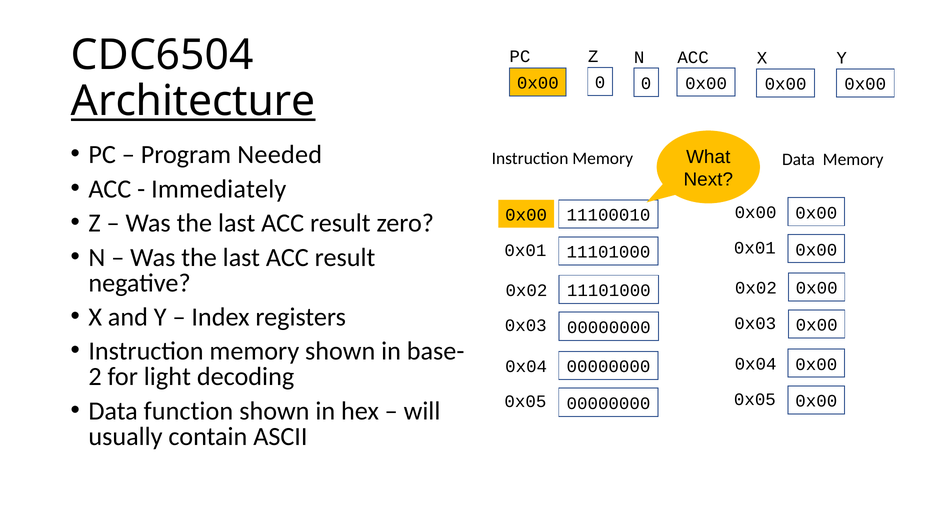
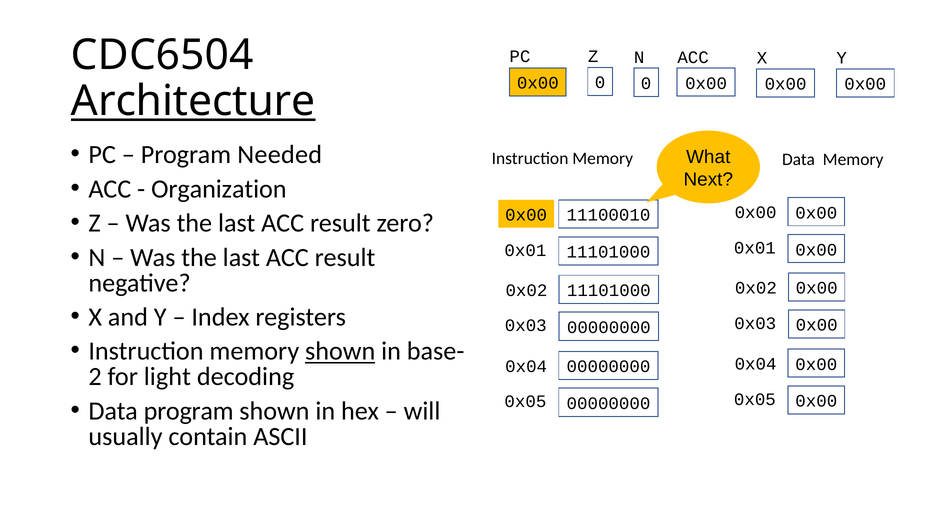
Immediately: Immediately -> Organization (219, 189)
shown underline: none -> present (340, 351)
Data function: function -> program (189, 411)
